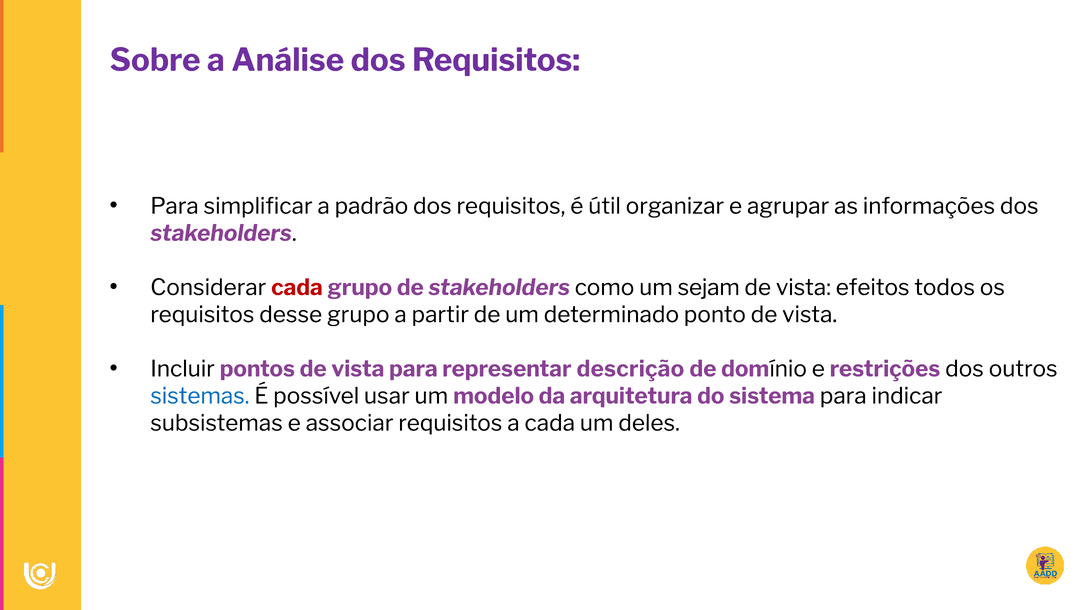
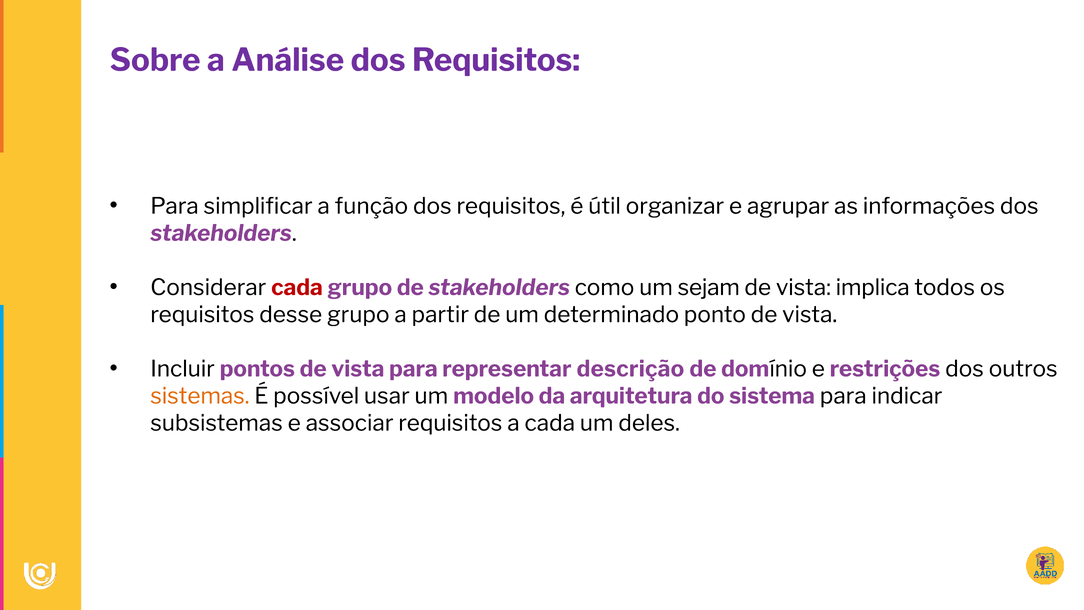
padrão: padrão -> função (371, 206)
efeitos: efeitos -> implica (873, 287)
sistemas colour: blue -> orange (200, 396)
